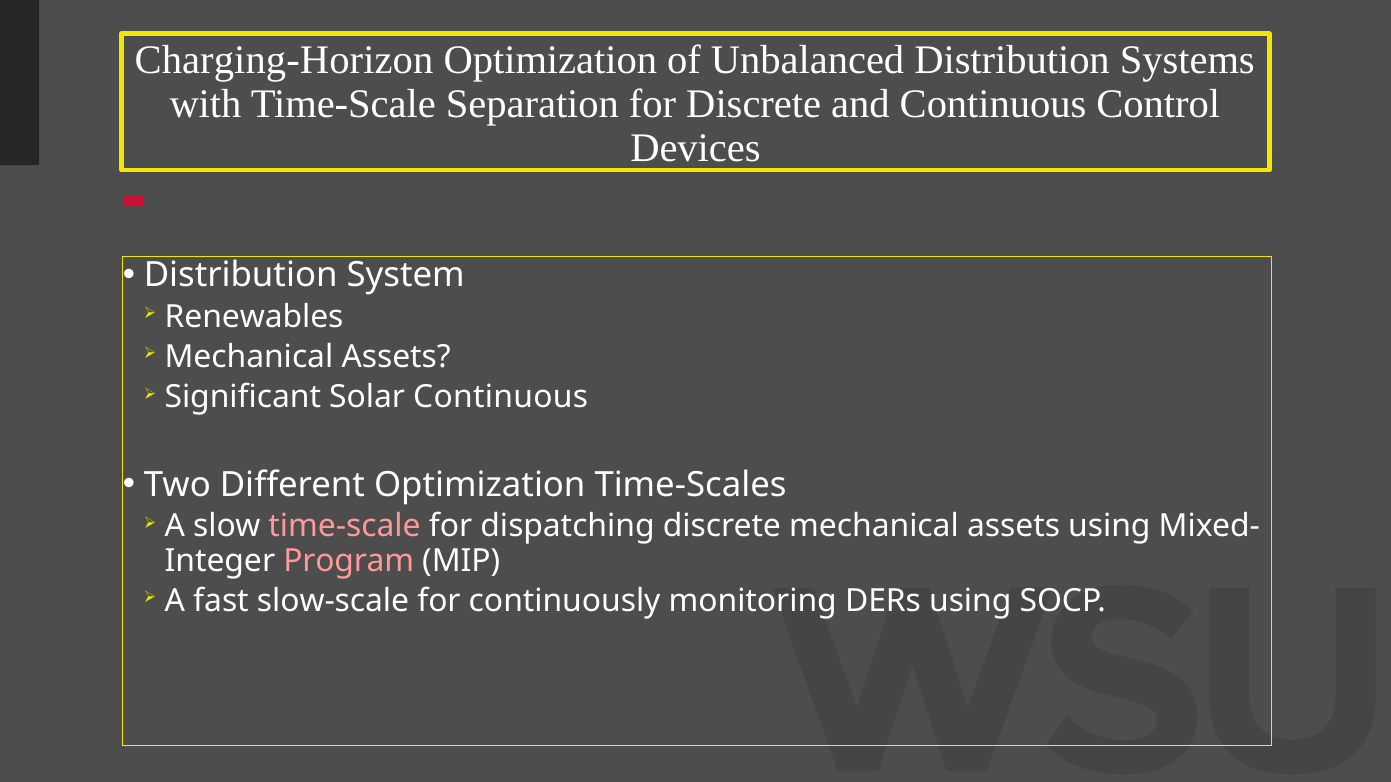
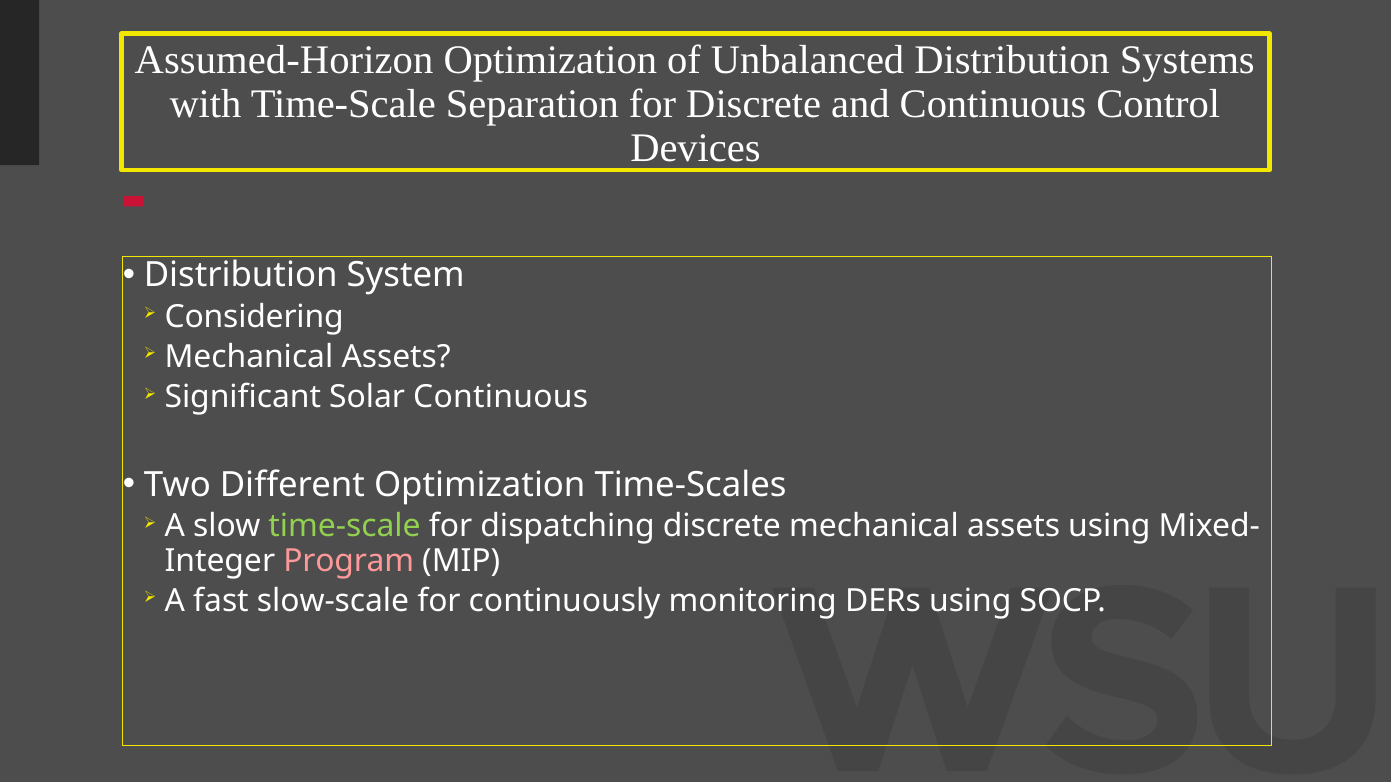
Charging-Horizon: Charging-Horizon -> Assumed-Horizon (284, 61)
Renewables: Renewables -> Considering (254, 317)
time-scale colour: pink -> light green (345, 527)
